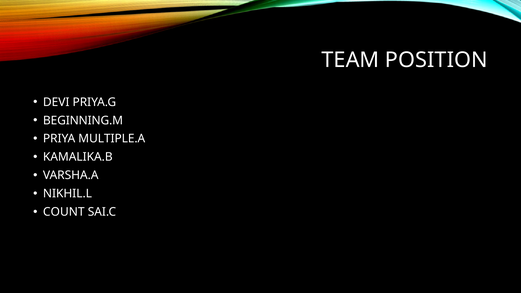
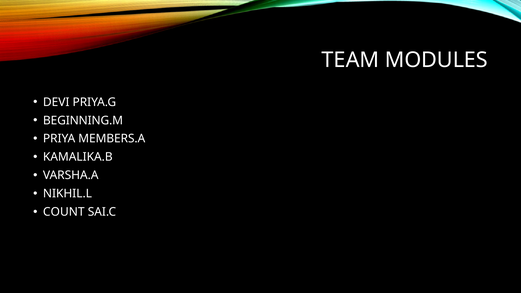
POSITION: POSITION -> MODULES (436, 60)
MULTIPLE.A: MULTIPLE.A -> MEMBERS.A (112, 139)
